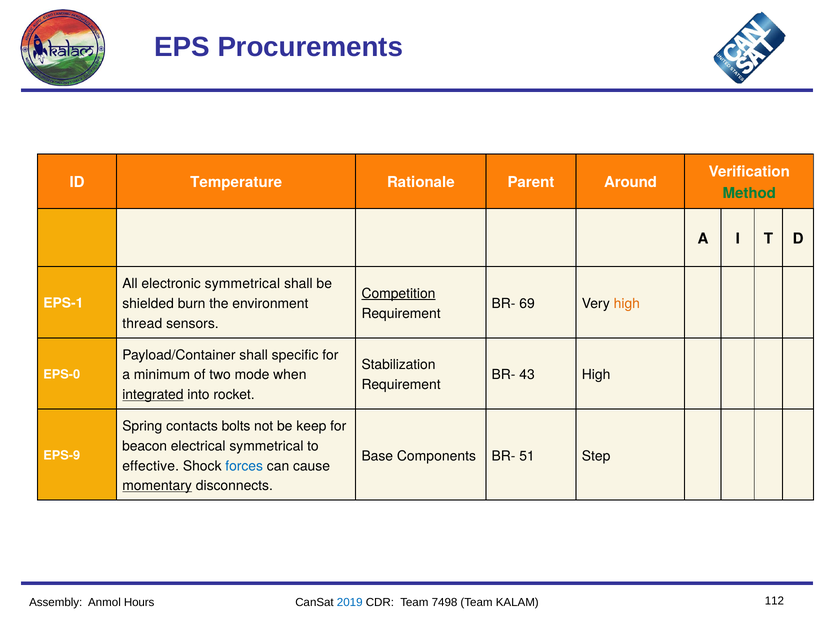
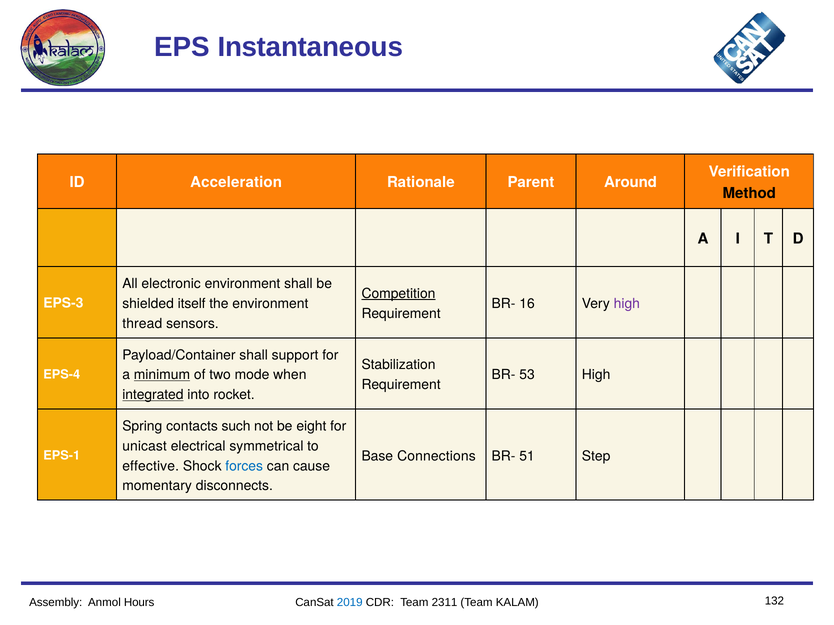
Procurements: Procurements -> Instantaneous (310, 47)
Temperature: Temperature -> Acceleration (236, 183)
Method colour: green -> black (749, 193)
electronic symmetrical: symmetrical -> environment (243, 284)
EPS-1: EPS-1 -> EPS-3 (63, 304)
burn: burn -> itself (192, 304)
69: 69 -> 16 (527, 304)
high colour: orange -> purple (627, 304)
specific: specific -> support (295, 355)
minimum underline: none -> present (162, 375)
43: 43 -> 53 (527, 375)
EPS-0: EPS-0 -> EPS-4 (62, 375)
bolts: bolts -> such (236, 427)
keep: keep -> eight (311, 427)
beacon: beacon -> unicast (145, 446)
Components: Components -> Connections (436, 456)
EPS-9: EPS-9 -> EPS-1 (62, 456)
momentary underline: present -> none (157, 486)
7498: 7498 -> 2311 (445, 603)
112: 112 -> 132 (774, 601)
